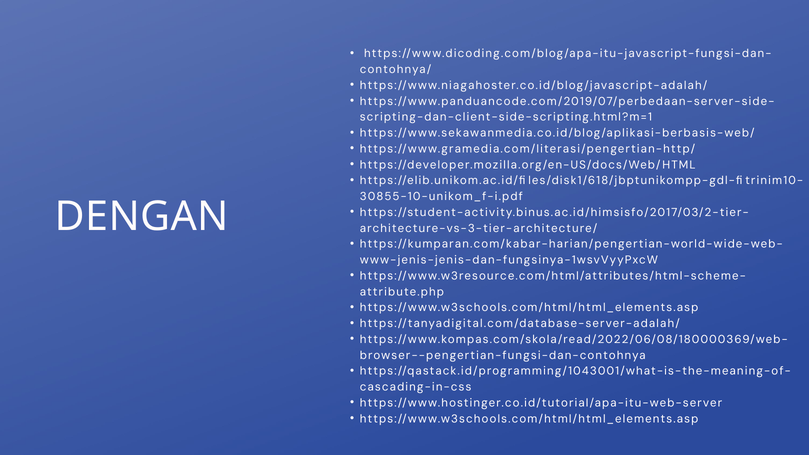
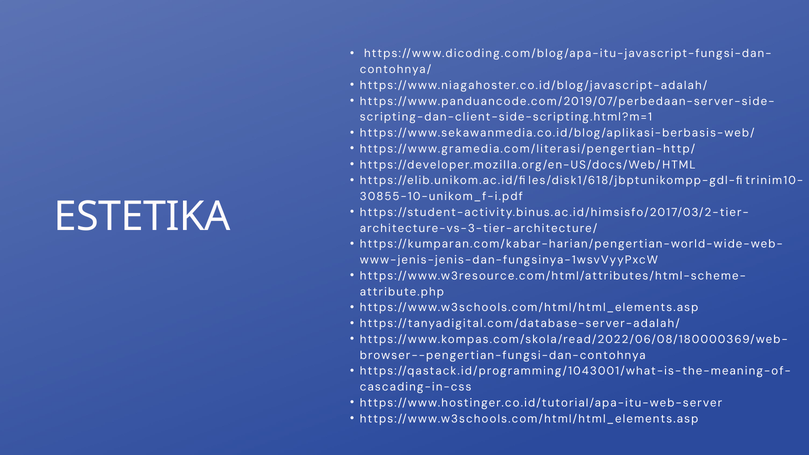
DENGAN: DENGAN -> ESTETIKA (142, 217)
